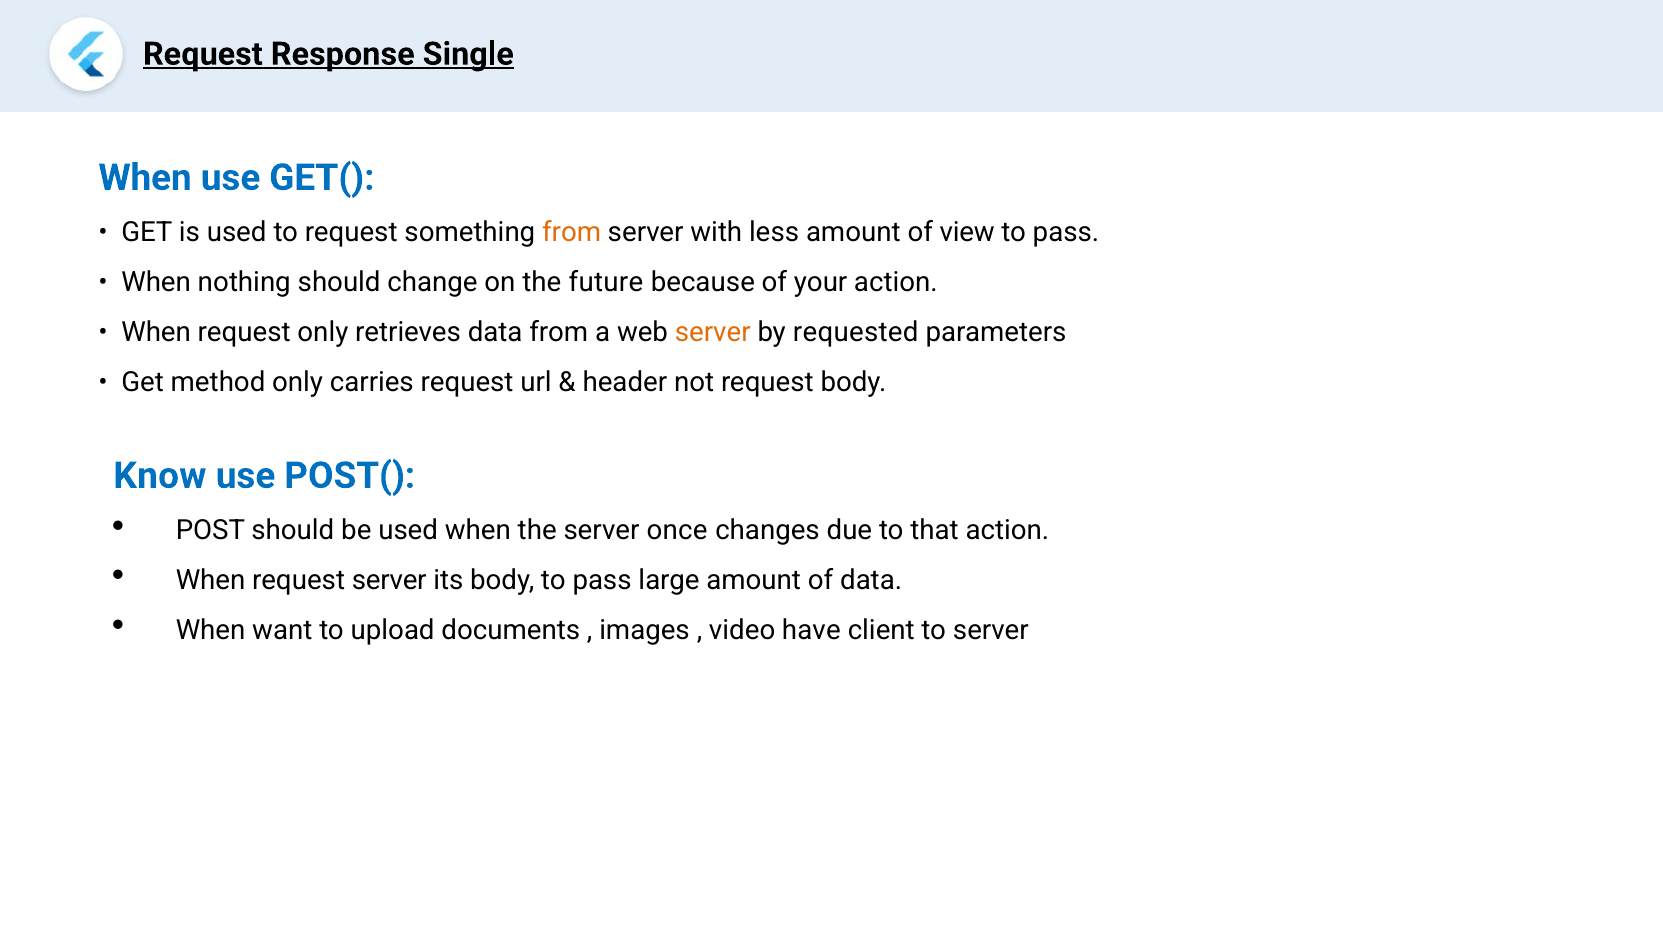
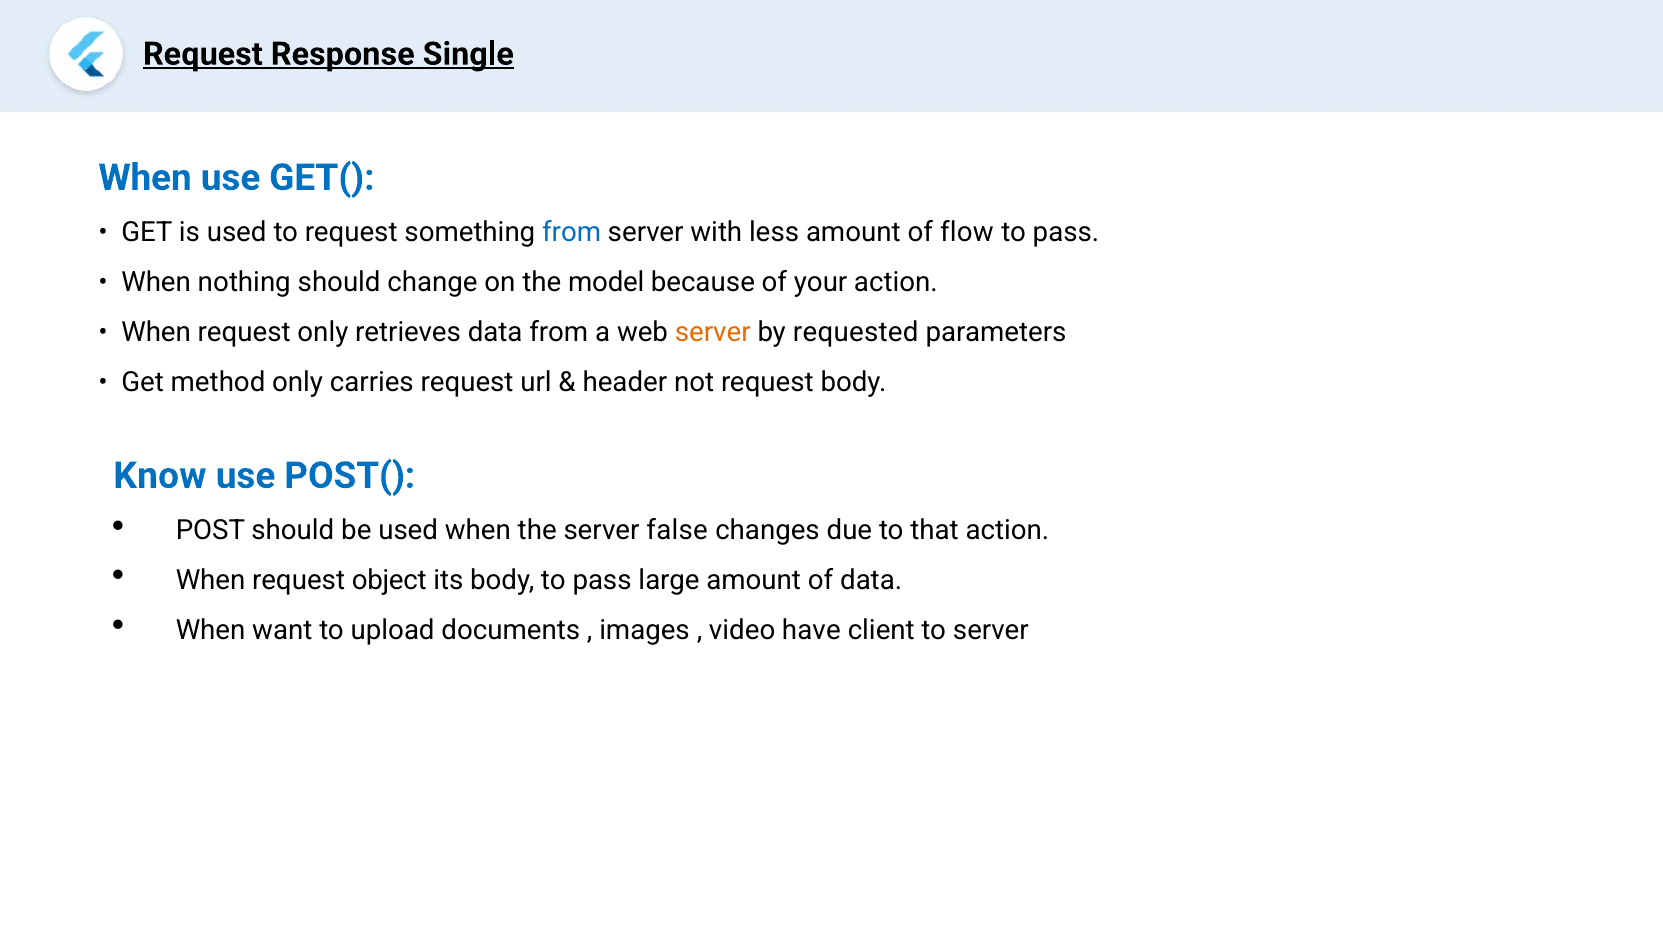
from colour: orange -> blue (572, 233)
view: view -> flow (967, 233)
future: future -> model (606, 282)
once: once -> false (677, 531)
request server: server -> object (389, 581)
